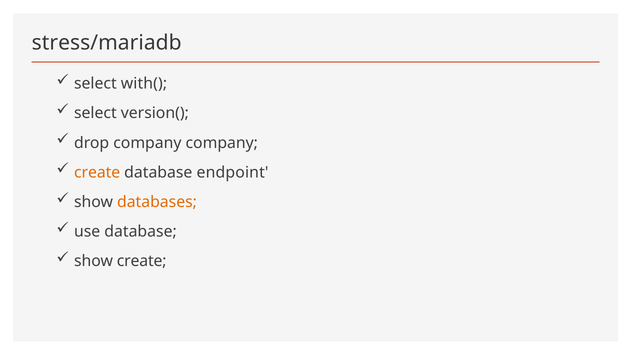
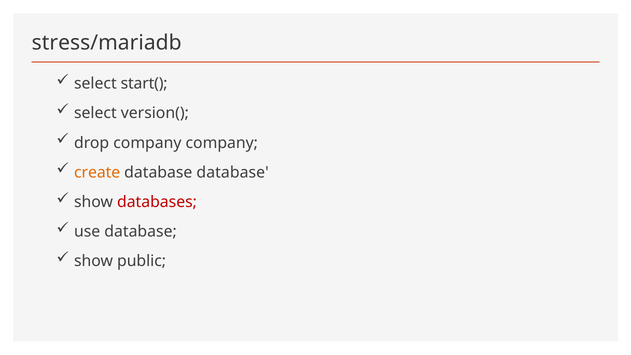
with(: with( -> start( (144, 84)
database endpoint: endpoint -> database (233, 172)
databases colour: orange -> red (157, 202)
show create: create -> public (142, 261)
